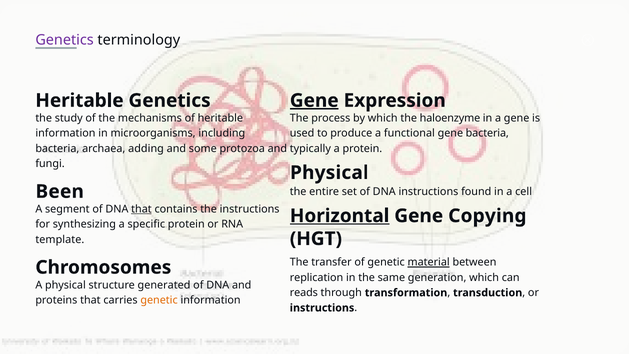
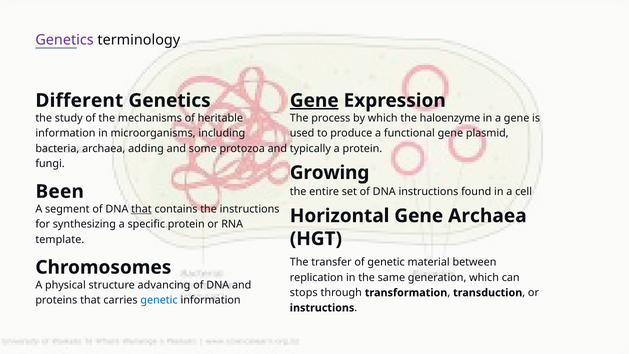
Heritable: Heritable -> Different (79, 100)
gene bacteria: bacteria -> plasmid (487, 133)
Physical: Physical -> Growing (330, 173)
Horizontal underline: present -> none (340, 216)
Gene Copying: Copying -> Archaea (487, 216)
material underline: present -> none (429, 262)
generated: generated -> advancing (164, 285)
reads: reads -> stops (304, 293)
genetic colour: orange -> blue (159, 300)
